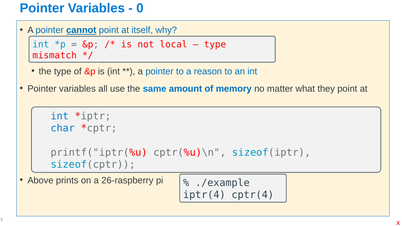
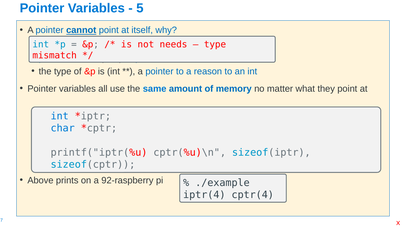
0: 0 -> 5 (140, 8)
local: local -> needs (174, 44)
26-raspberry: 26-raspberry -> 92-raspberry (127, 181)
